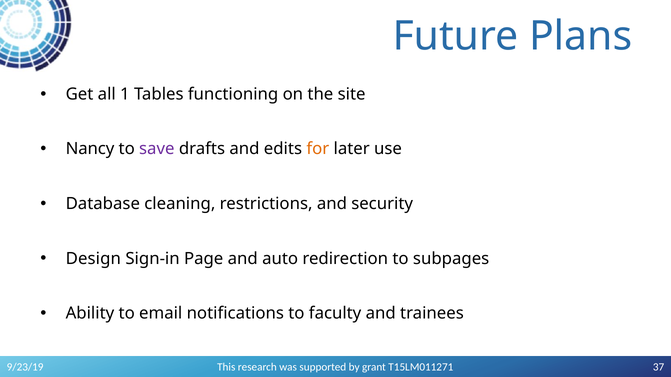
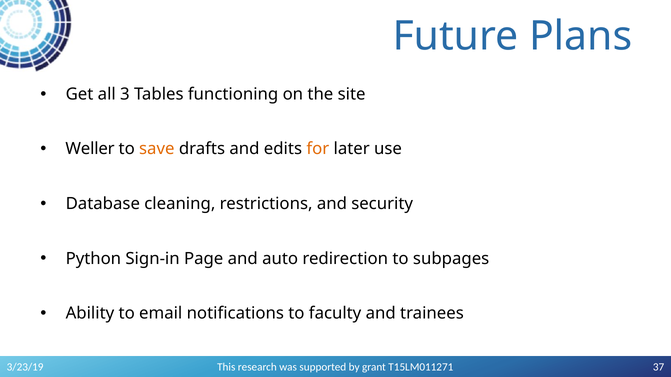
1: 1 -> 3 (125, 94)
Nancy: Nancy -> Weller (90, 149)
save colour: purple -> orange (157, 149)
Design: Design -> Python (93, 259)
9/23/19: 9/23/19 -> 3/23/19 (25, 368)
